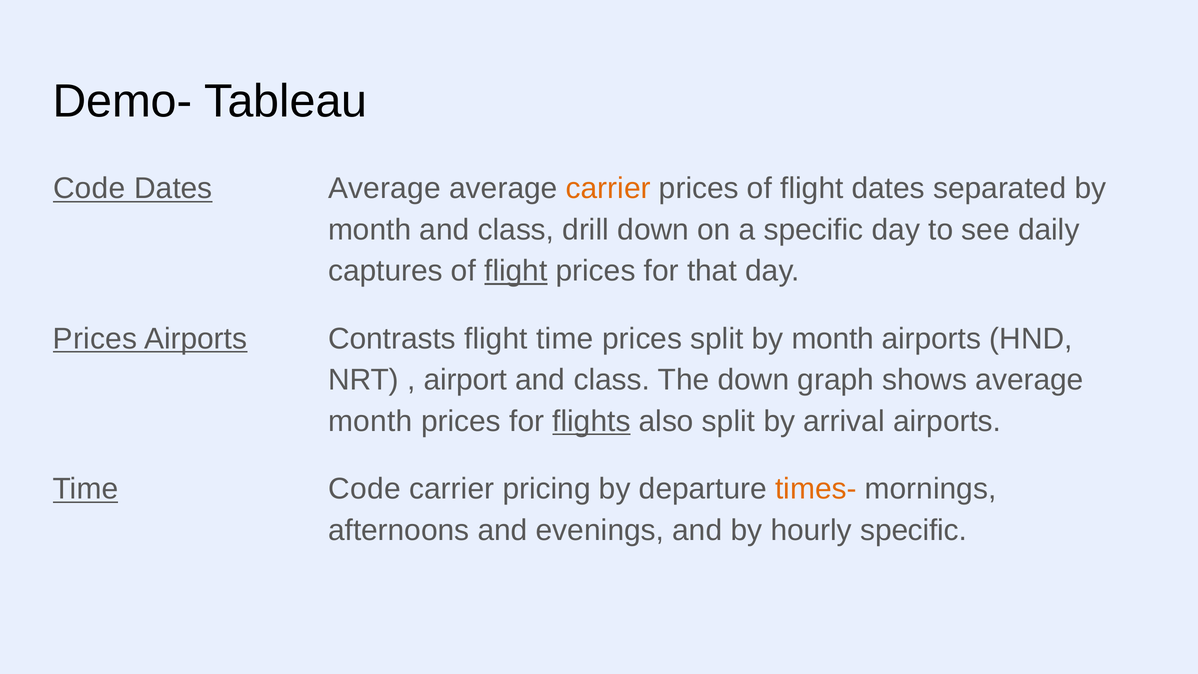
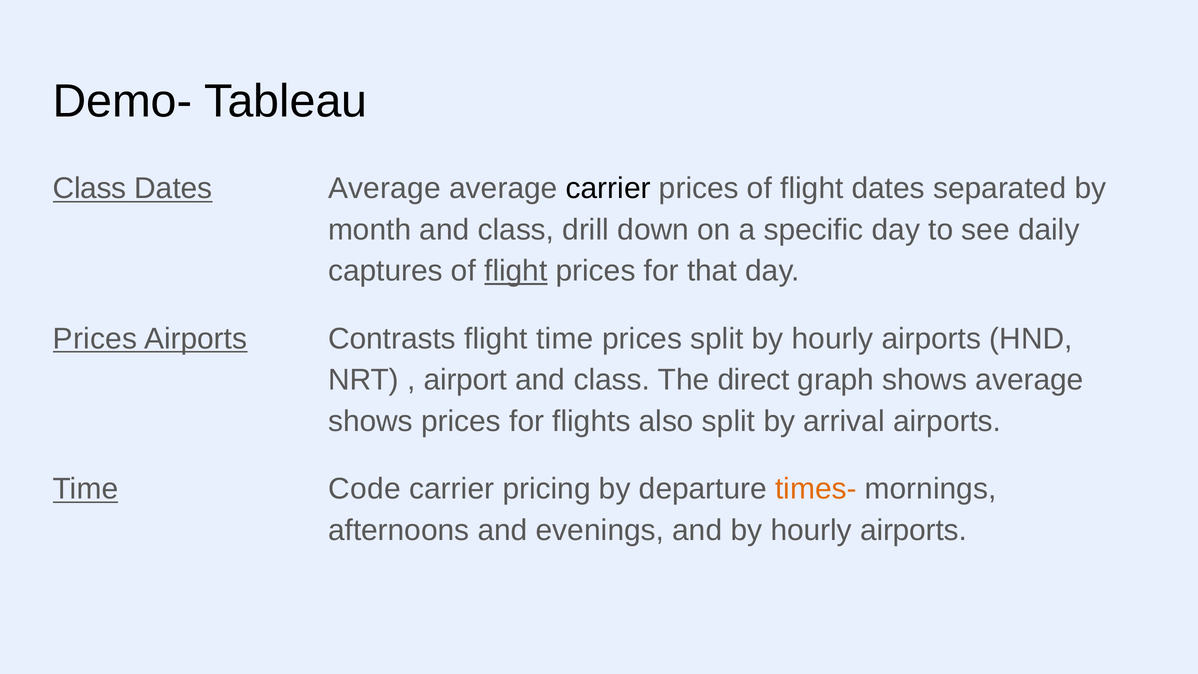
Code: Code -> Class (90, 188)
carrier colour: orange -> black (608, 188)
split by month: month -> hourly (833, 339)
The down: down -> direct (754, 380)
month: month -> shows (370, 421)
flights underline: present -> none (591, 421)
and by hourly specific: specific -> airports (914, 530)
